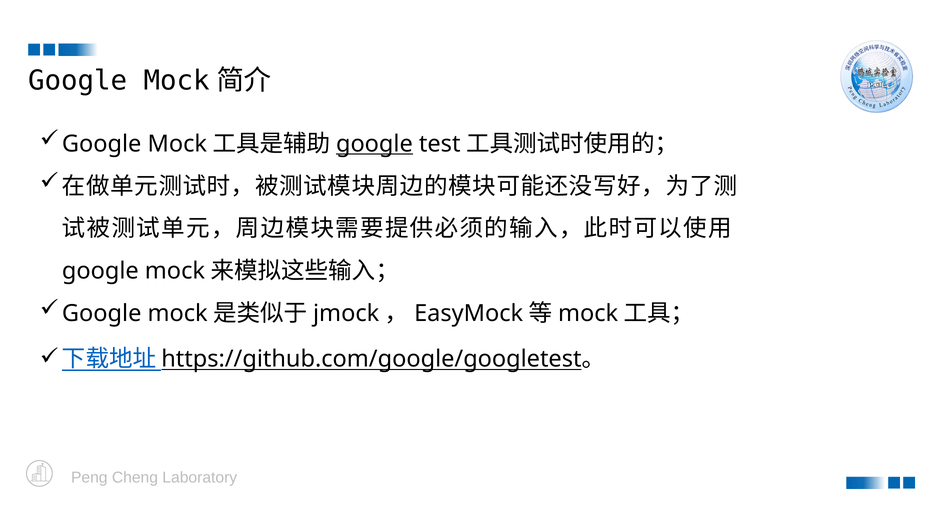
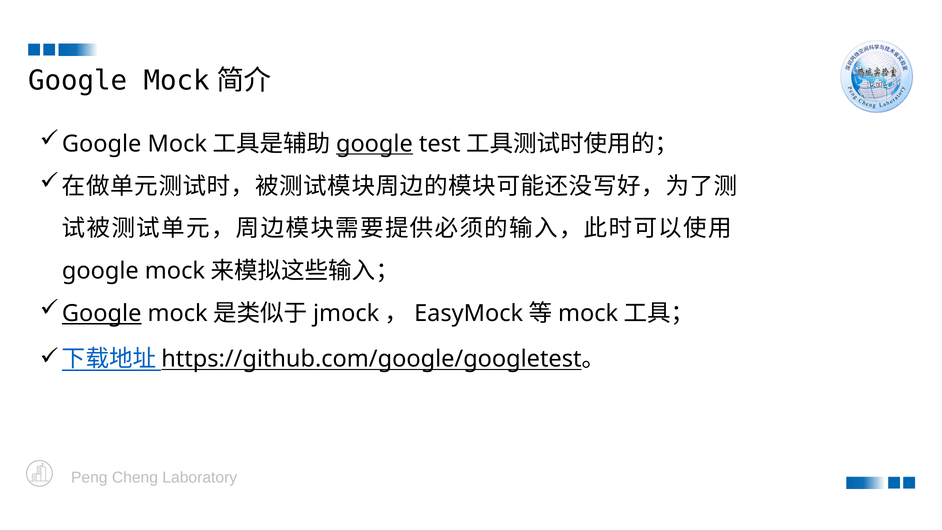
Google underline: none -> present (102, 313)
